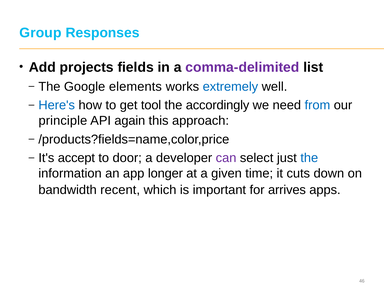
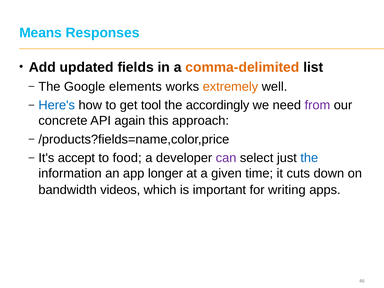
Group: Group -> Means (41, 33)
projects: projects -> updated (87, 67)
comma-delimited colour: purple -> orange (242, 67)
extremely colour: blue -> orange (230, 87)
from colour: blue -> purple (317, 105)
principle: principle -> concrete (63, 121)
door: door -> food (127, 158)
recent: recent -> videos (120, 190)
arrives: arrives -> writing (287, 190)
